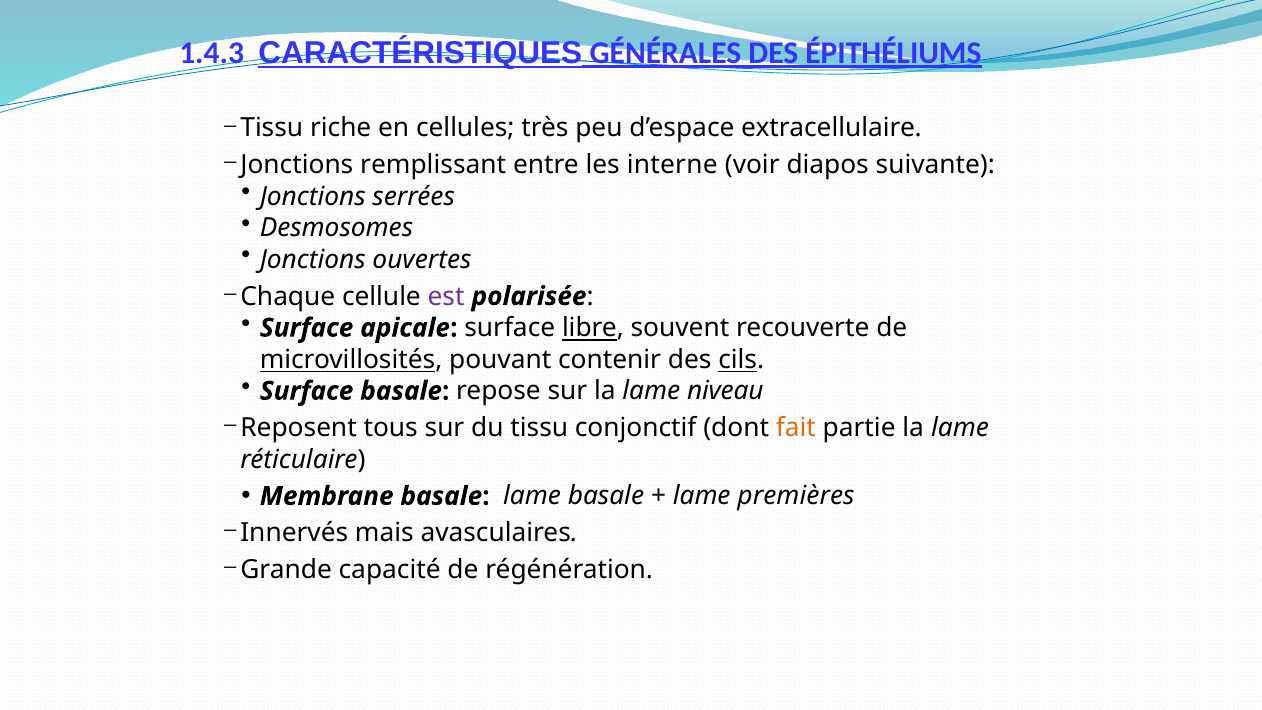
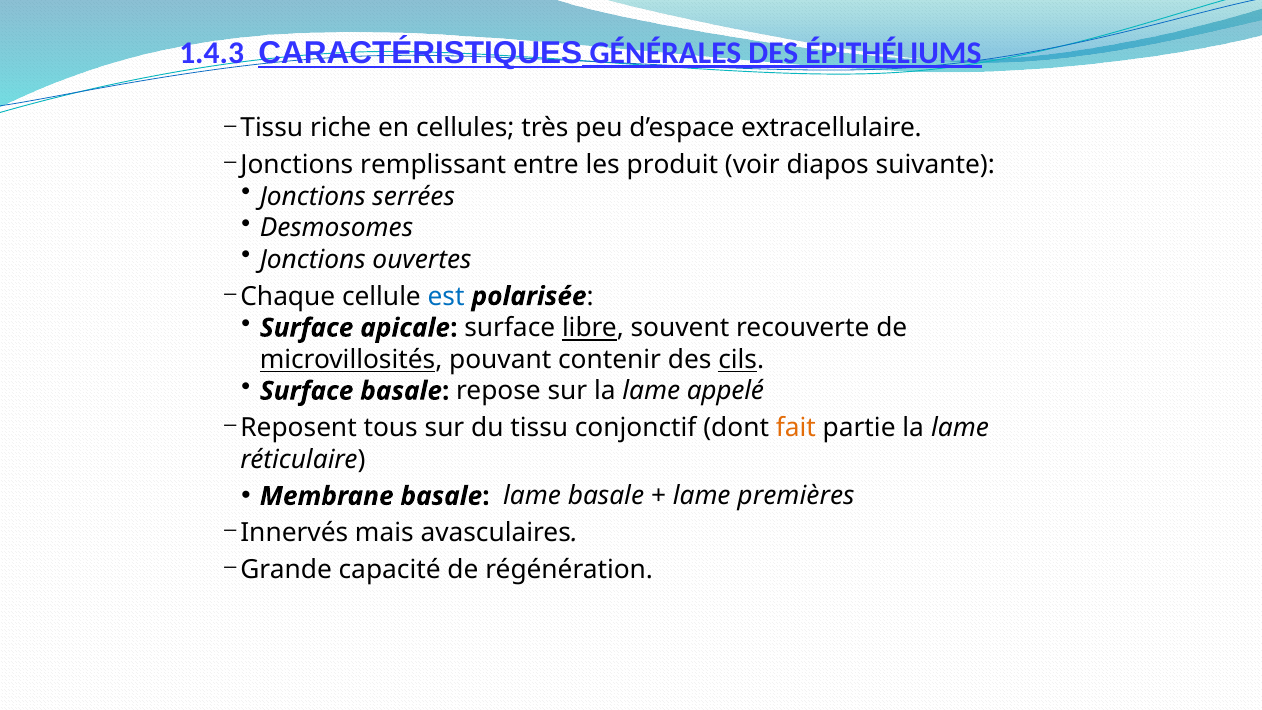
interne: interne -> produit (672, 165)
est colour: purple -> blue (446, 296)
niveau: niveau -> appelé (725, 391)
